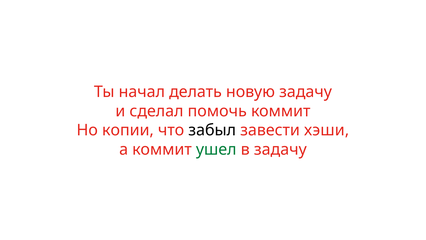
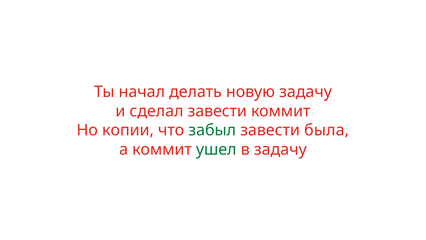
сделал помочь: помочь -> завести (217, 111)
забыл colour: black -> green (212, 130)
хэши: хэши -> была (327, 130)
